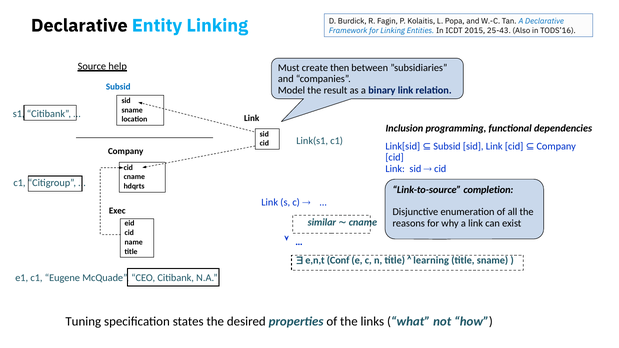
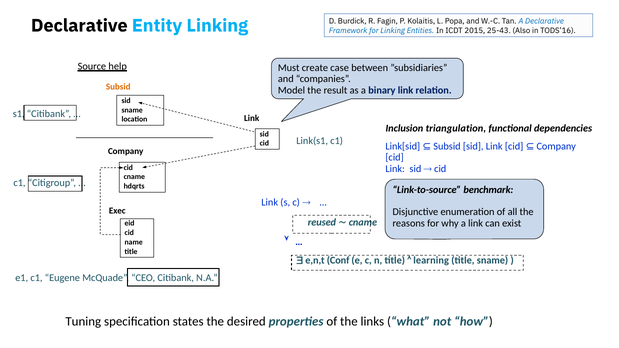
then: then -> case (340, 68)
Subsid colour: blue -> orange (118, 87)
programming: programming -> triangulation (456, 128)
completion: completion -> benchmark (488, 190)
similar: similar -> reused (322, 222)
